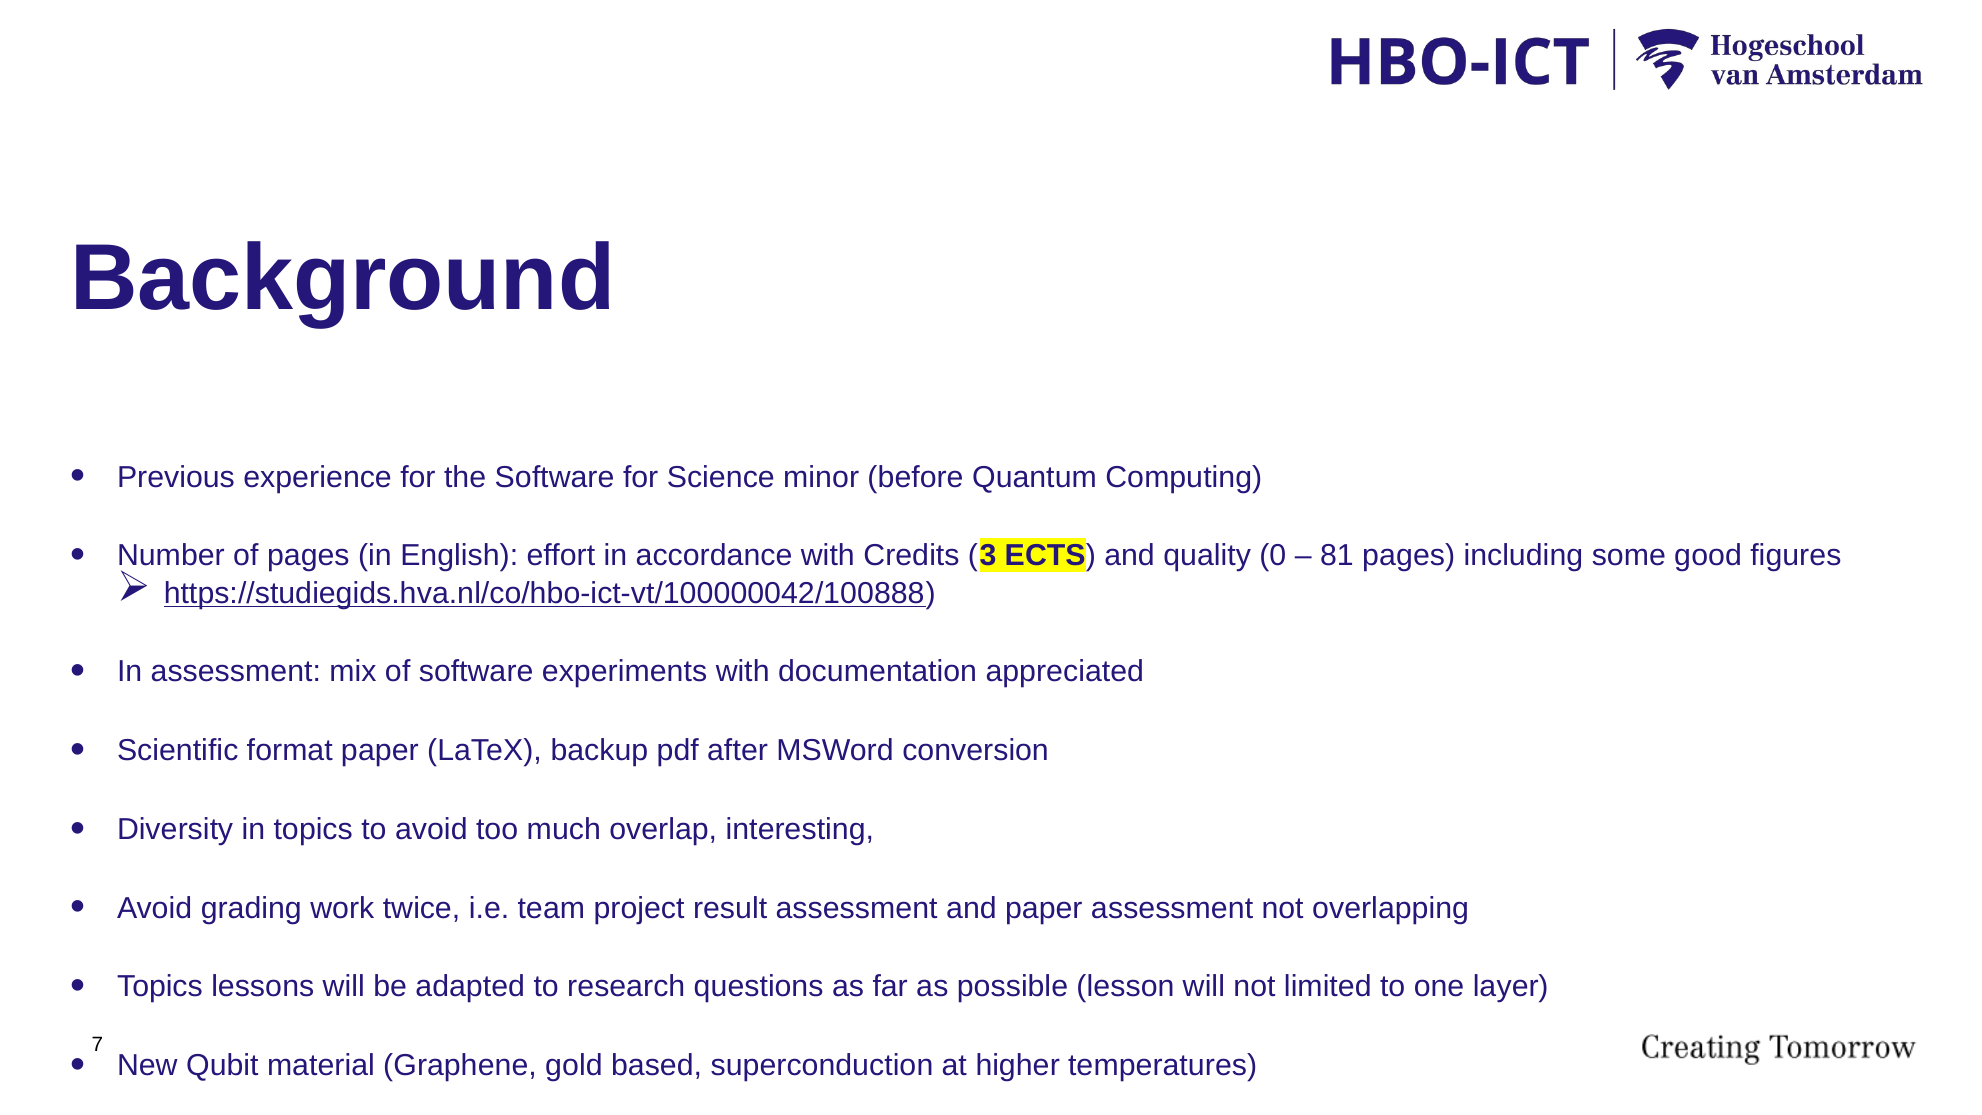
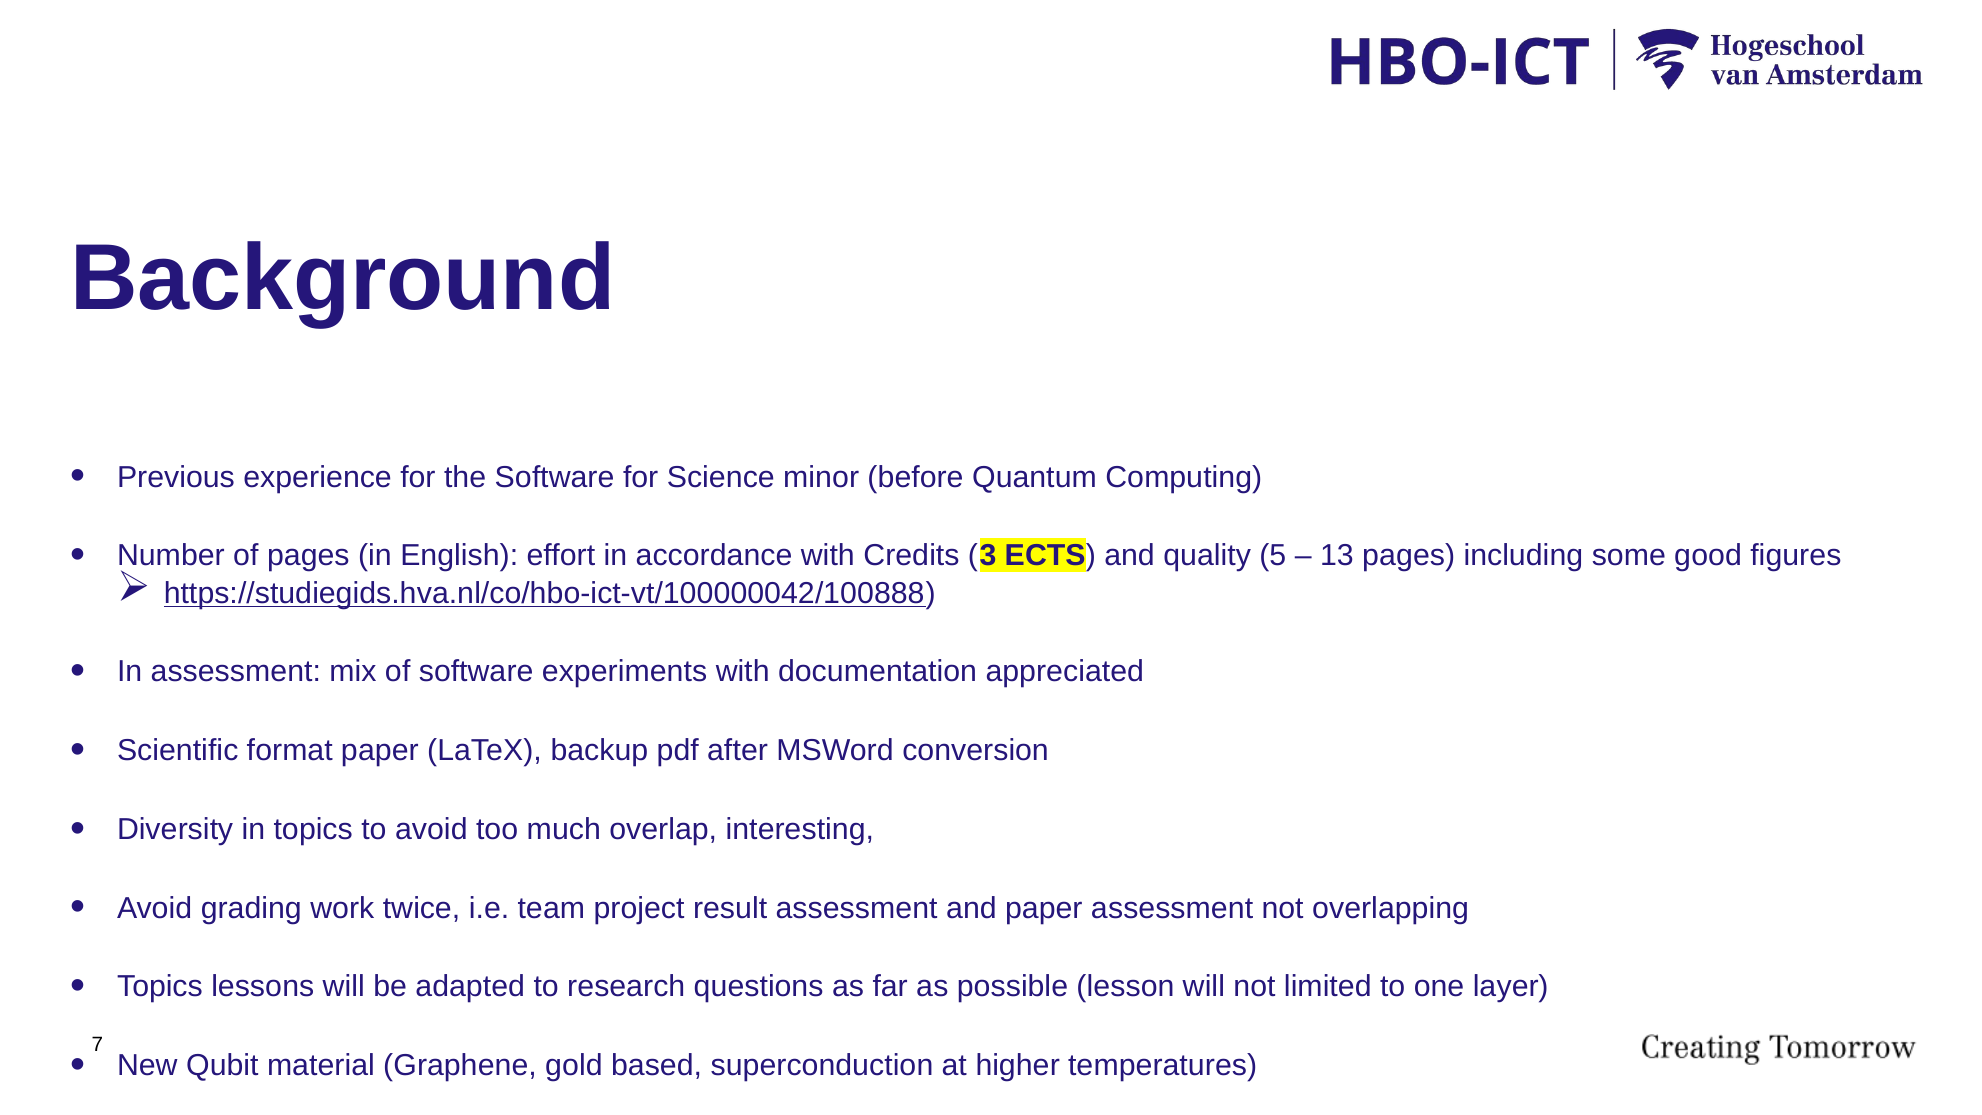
0: 0 -> 5 (1273, 556)
81: 81 -> 13 (1337, 556)
